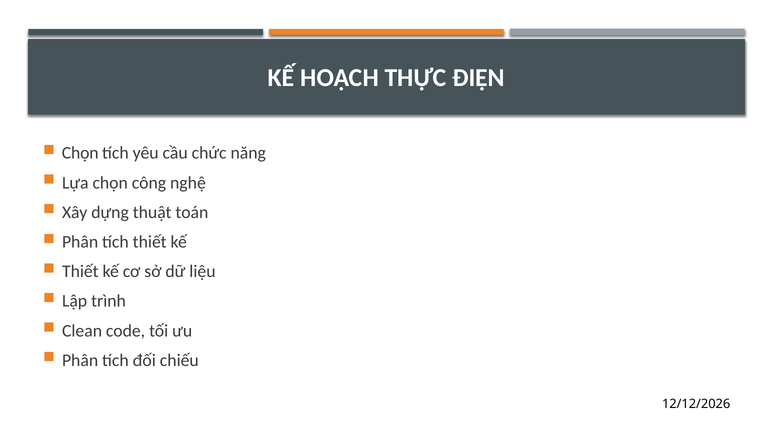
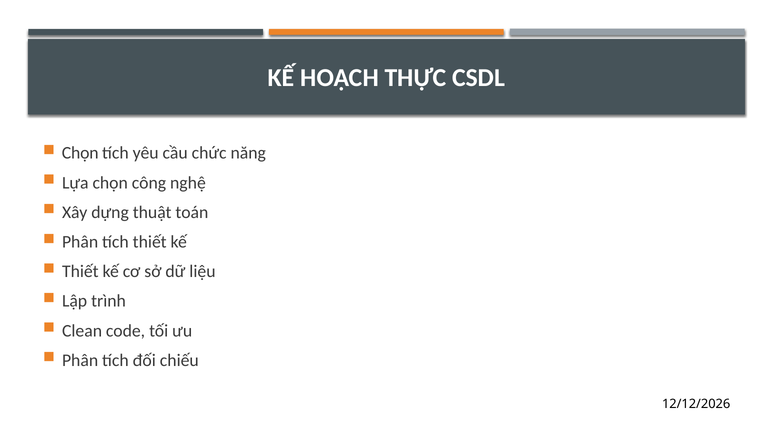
ĐIỆN: ĐIỆN -> CSDL (479, 77)
